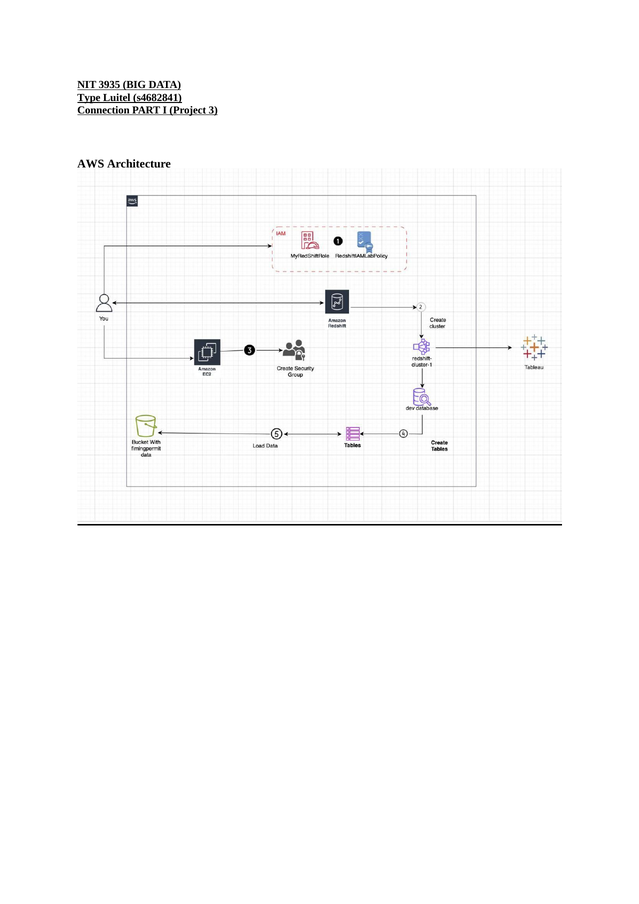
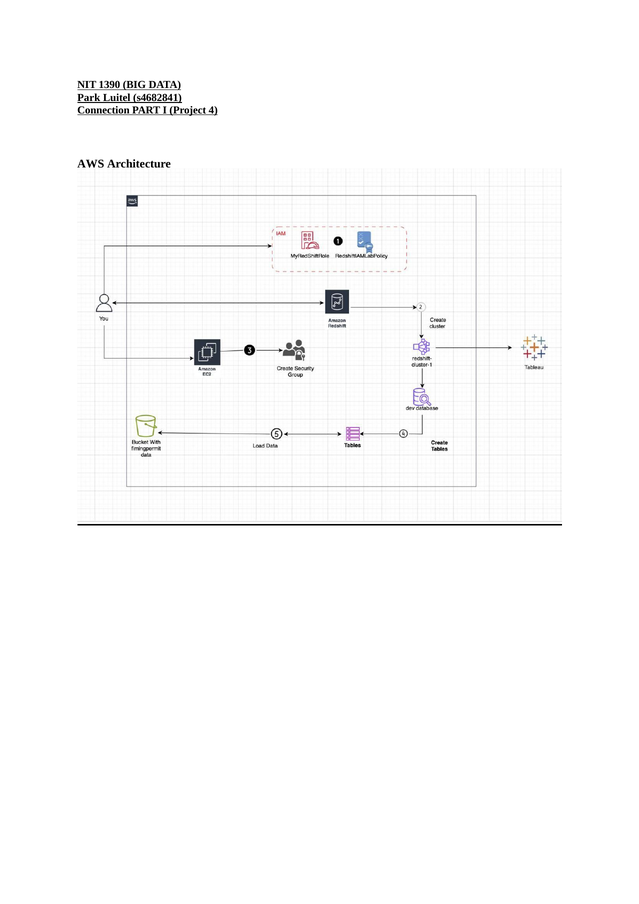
3935: 3935 -> 1390 (109, 85)
Type: Type -> Park (89, 98)
3: 3 -> 4 (213, 110)
